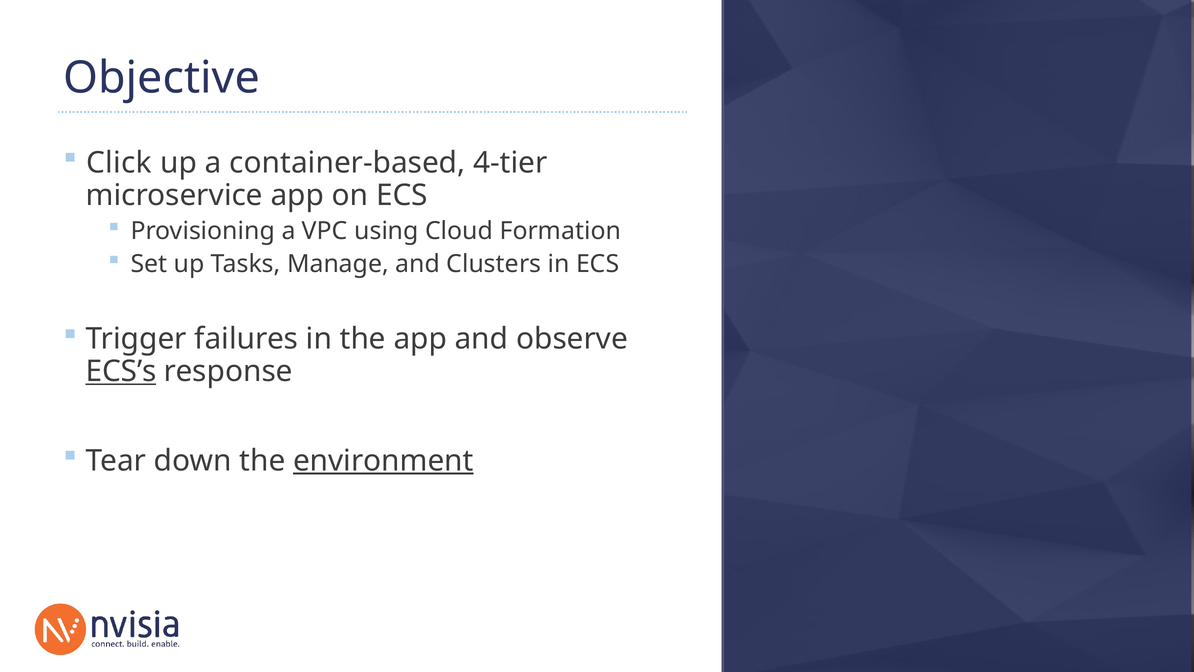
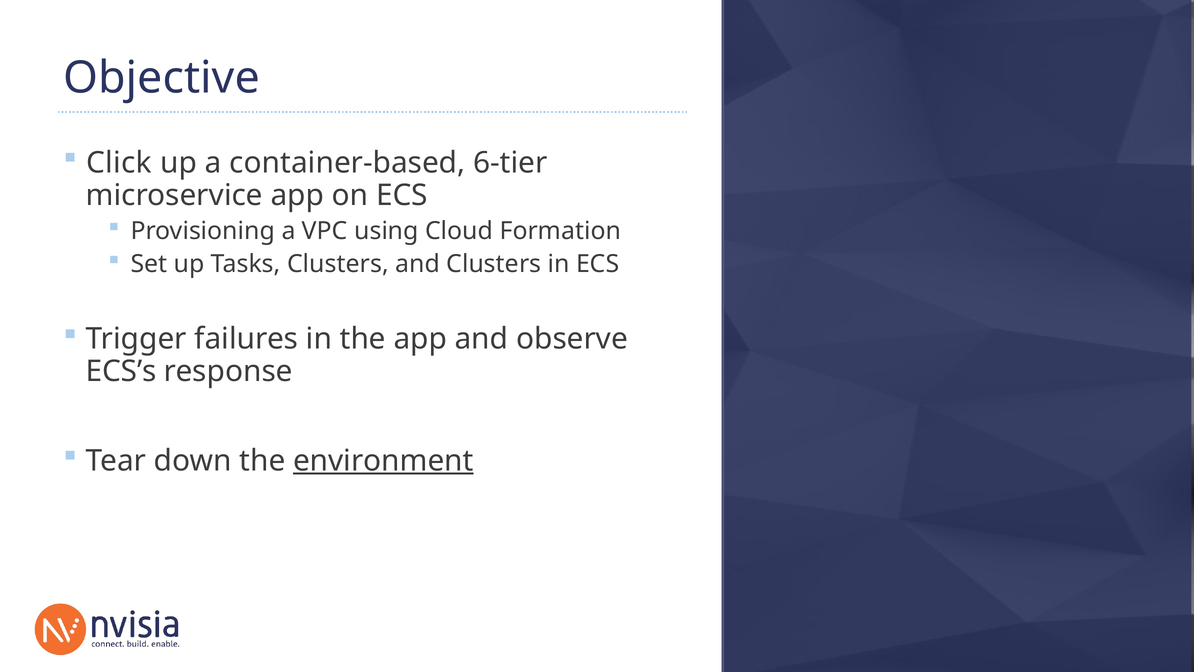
4-tier: 4-tier -> 6-tier (510, 163)
Tasks Manage: Manage -> Clusters (338, 264)
ECS’s underline: present -> none (121, 371)
